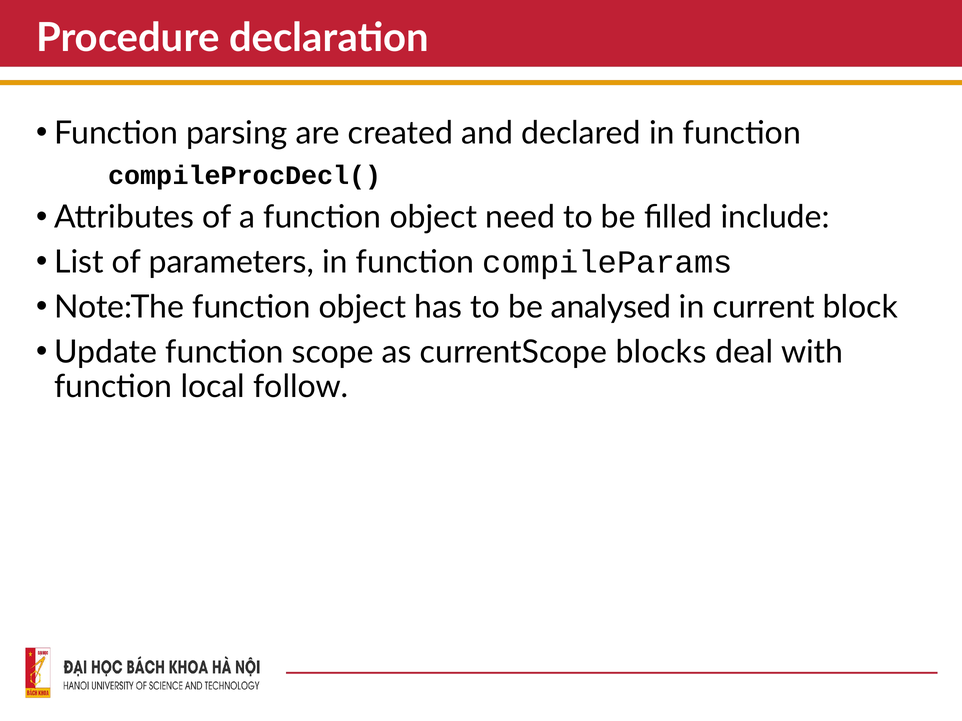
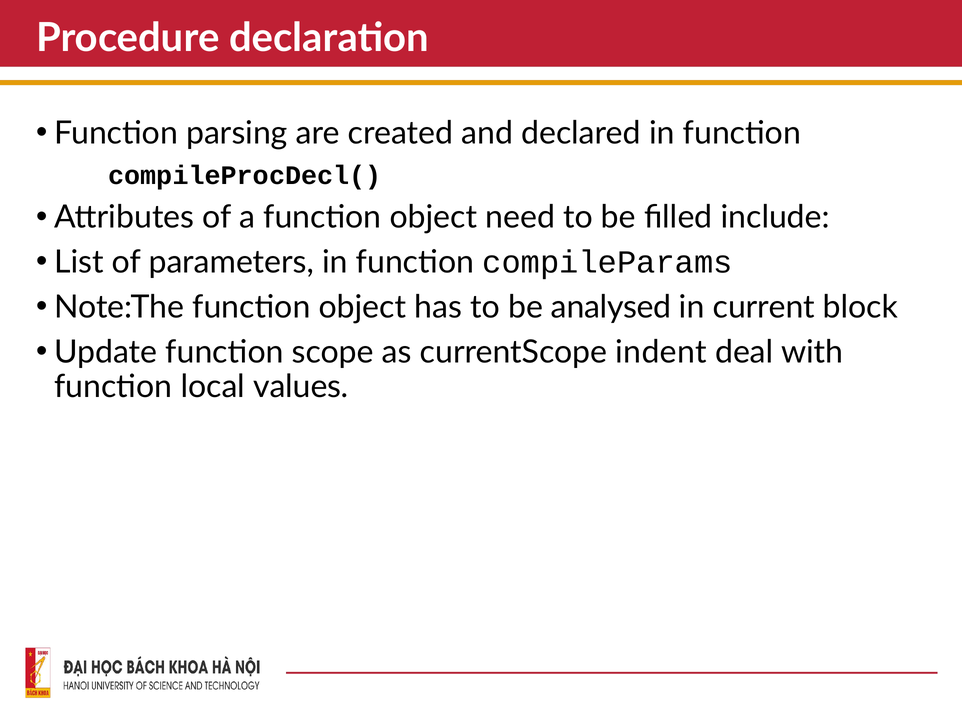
blocks: blocks -> indent (661, 352)
follow: follow -> values (301, 387)
